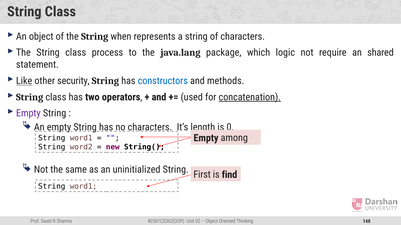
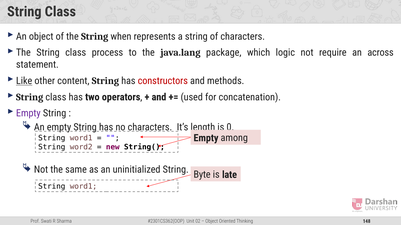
shared: shared -> across (381, 53)
security: security -> content (73, 81)
constructors colour: blue -> red (163, 81)
concatenation underline: present -> none (250, 97)
First: First -> Byte (202, 175)
find: find -> late (229, 175)
